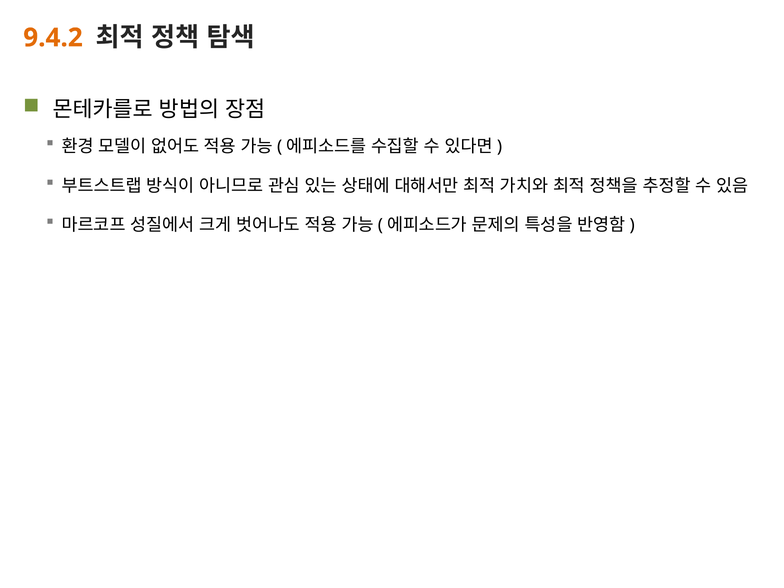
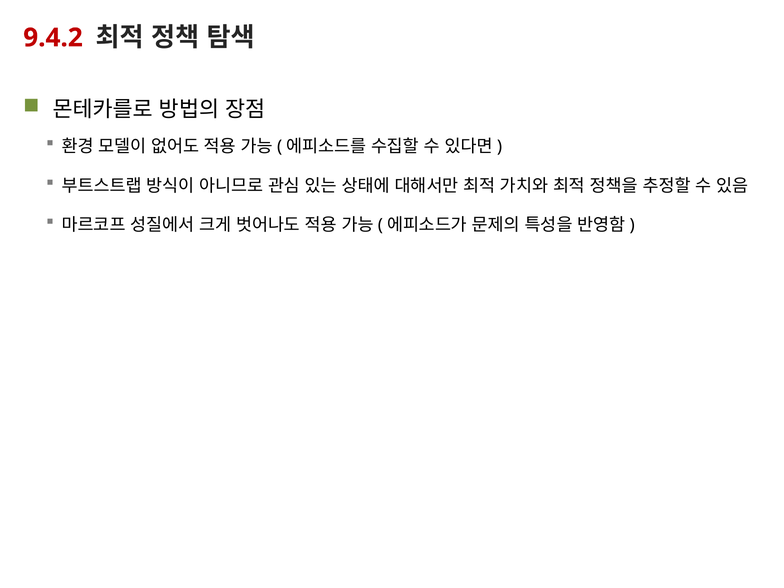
9.4.2 colour: orange -> red (53, 38)
